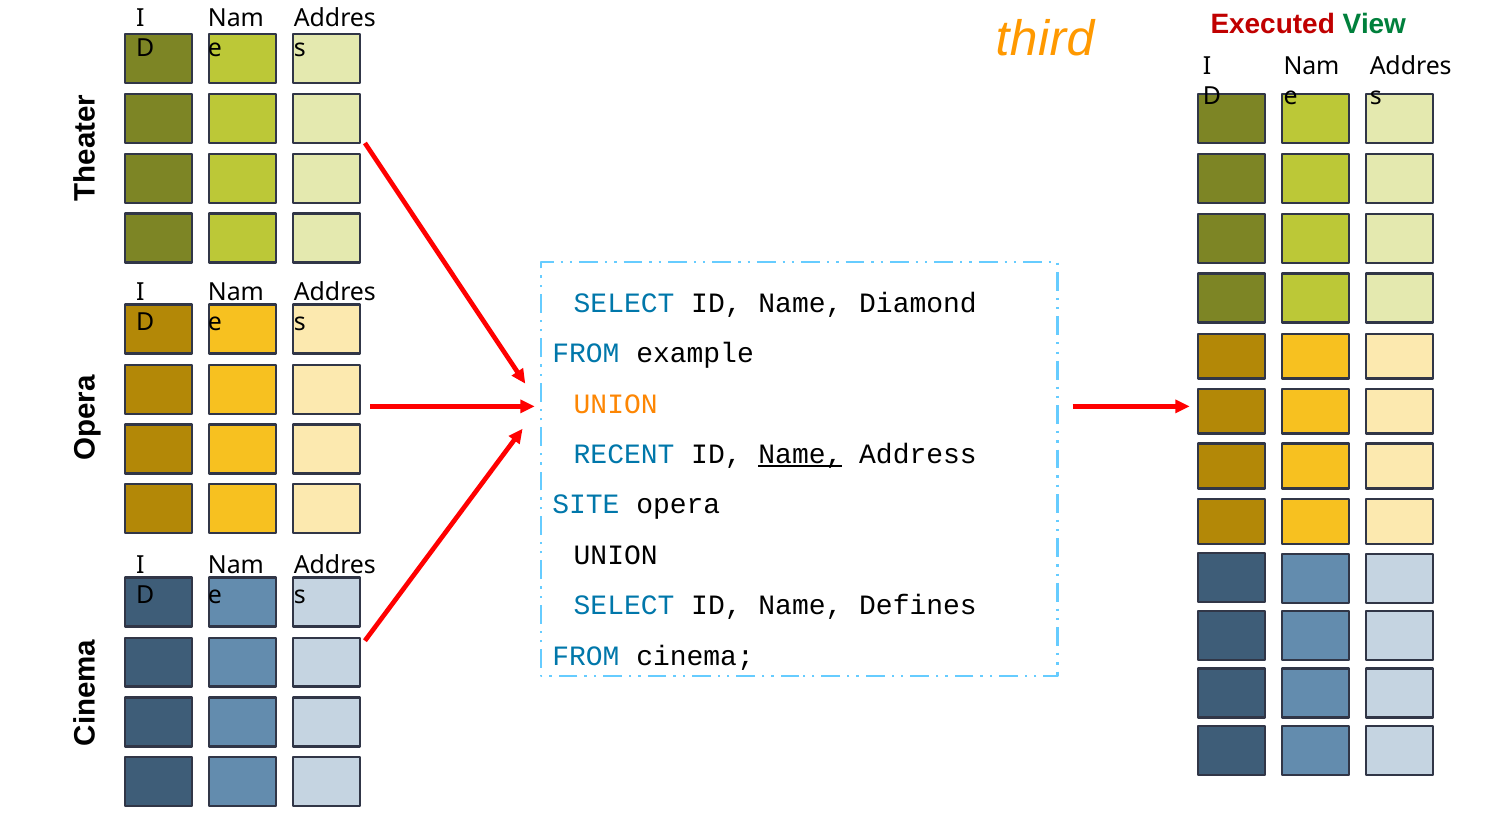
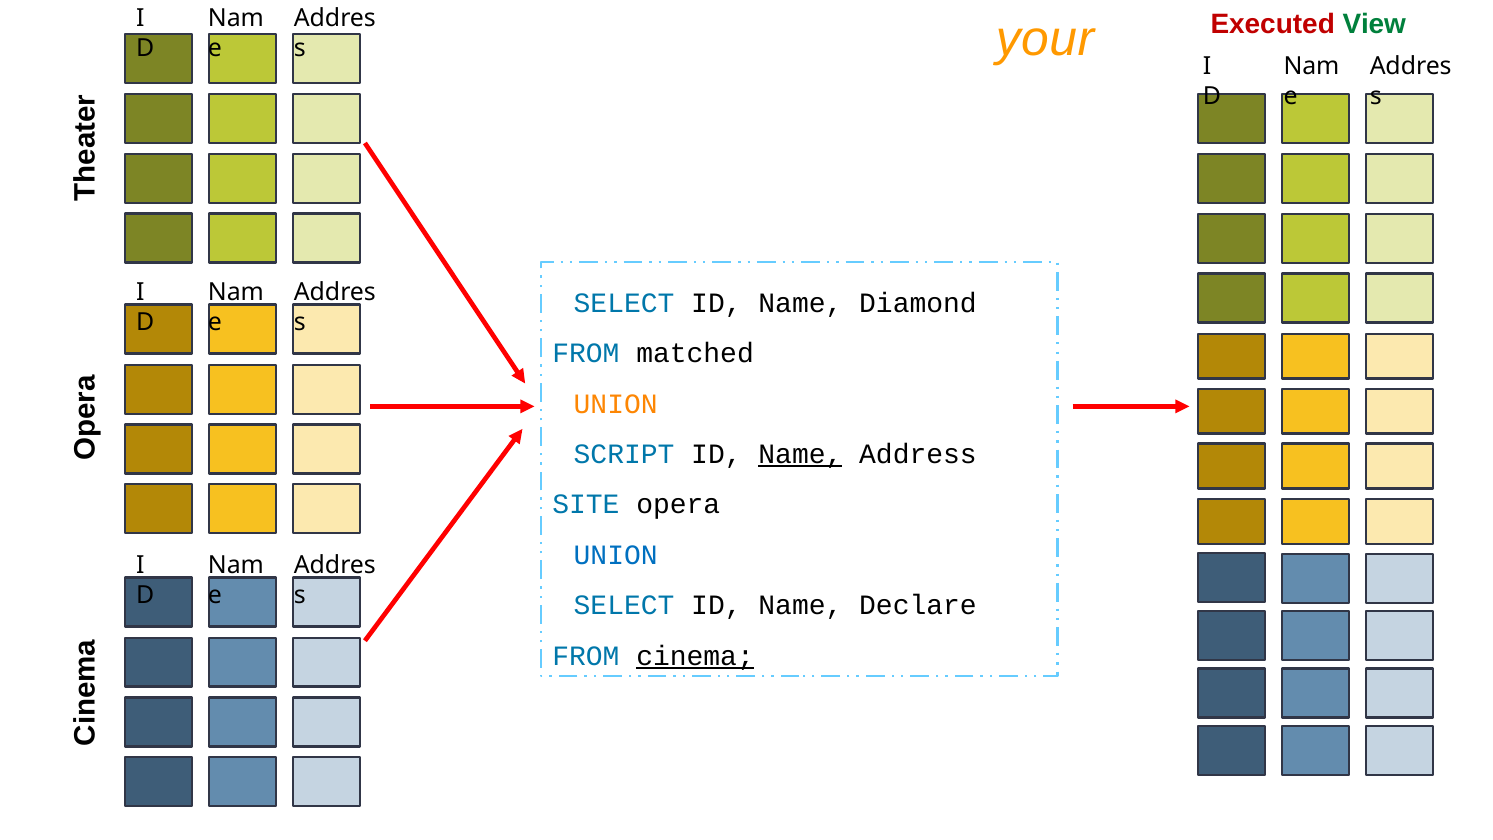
third: third -> your (1045, 39)
example: example -> matched (695, 353)
RECENT: RECENT -> SCRIPT (624, 454)
UNION colour: black -> blue (616, 555)
Defines: Defines -> Declare (918, 605)
cinema underline: none -> present (695, 656)
